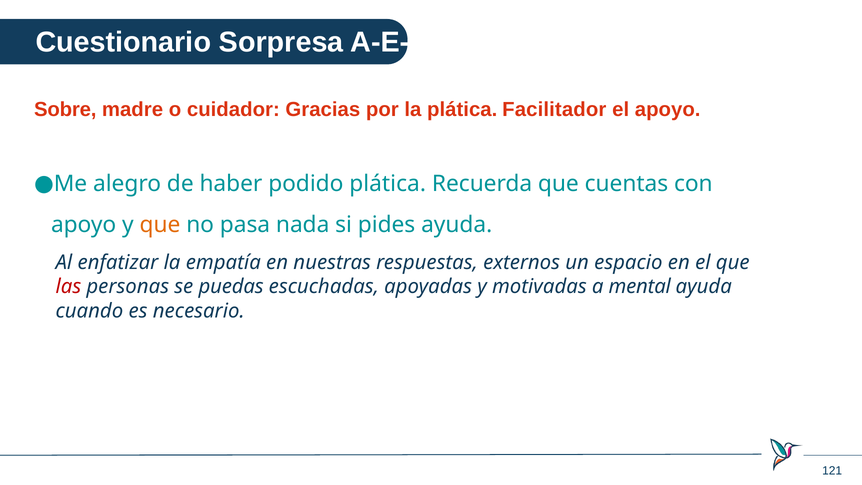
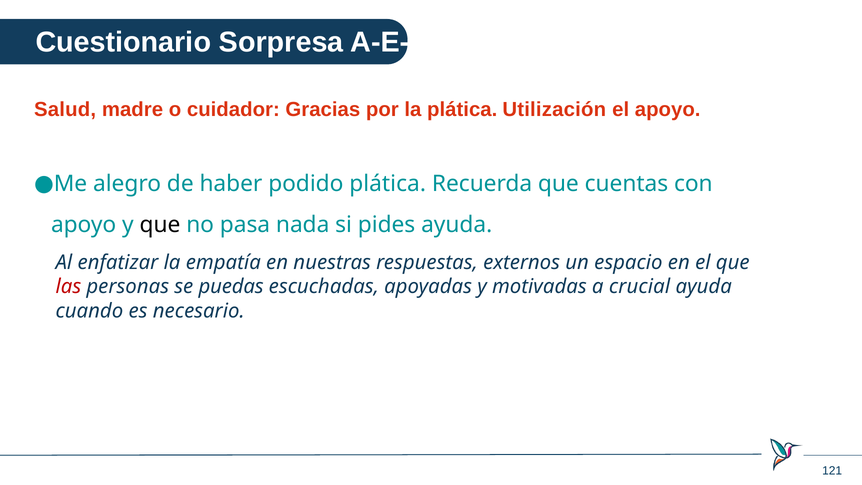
Sobre: Sobre -> Salud (65, 110)
Facilitador: Facilitador -> Utilización (554, 110)
que colour: orange -> black (160, 225)
mental: mental -> crucial (640, 287)
